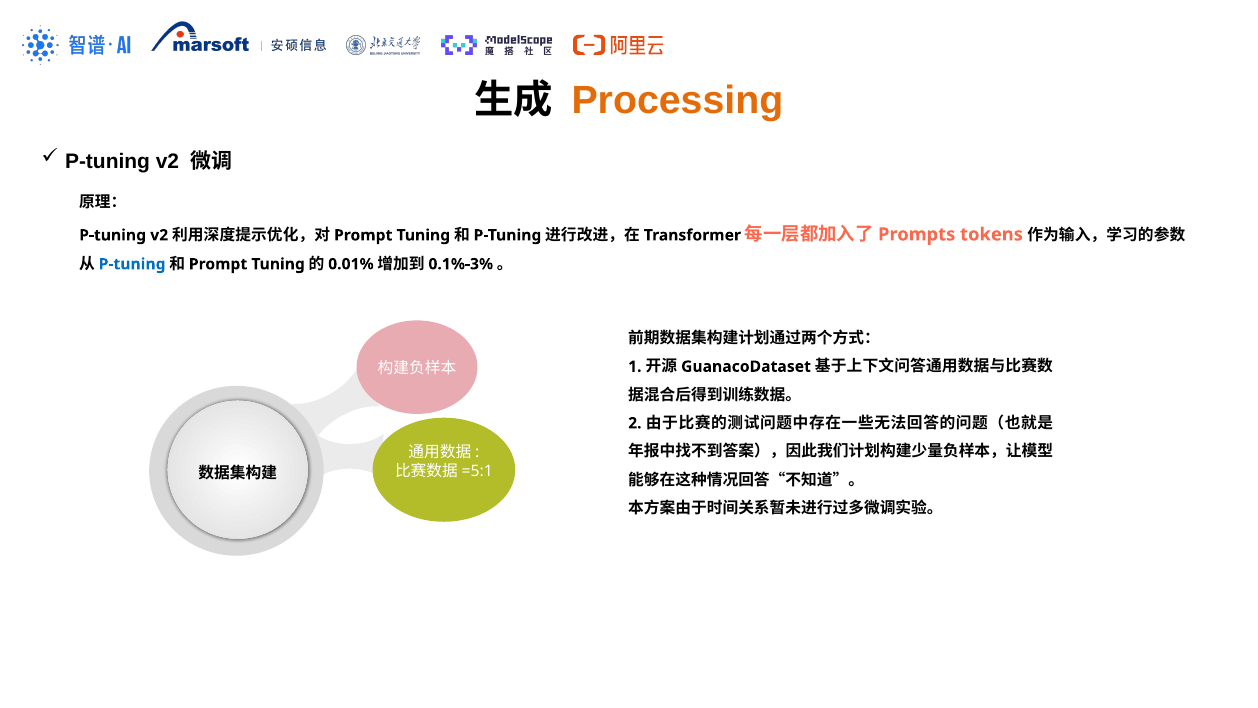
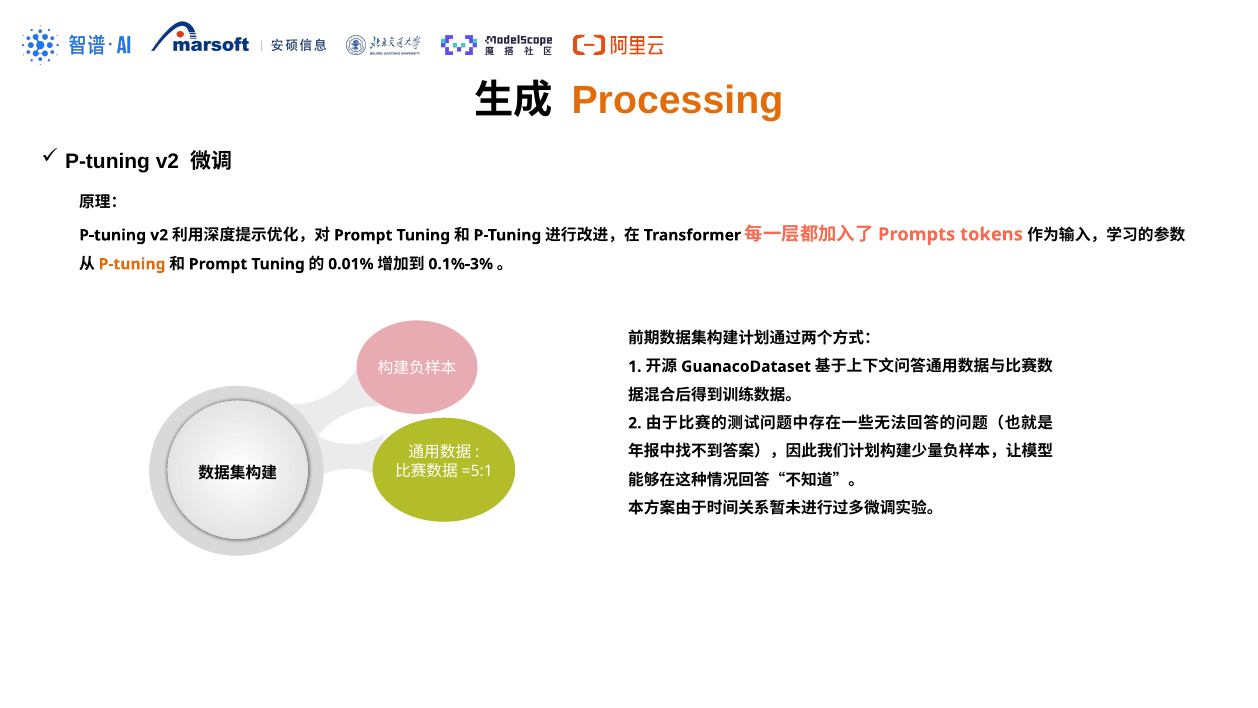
P-tuning colour: blue -> orange (132, 264)
